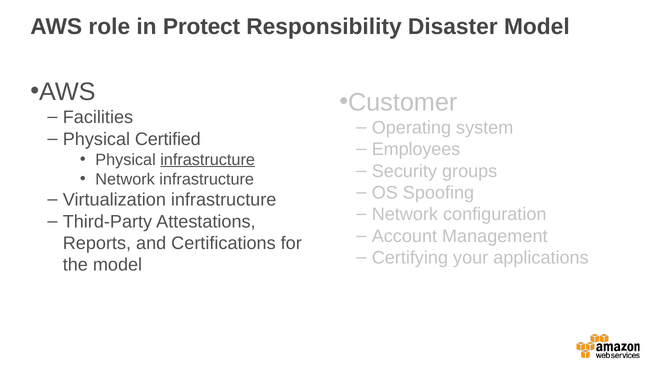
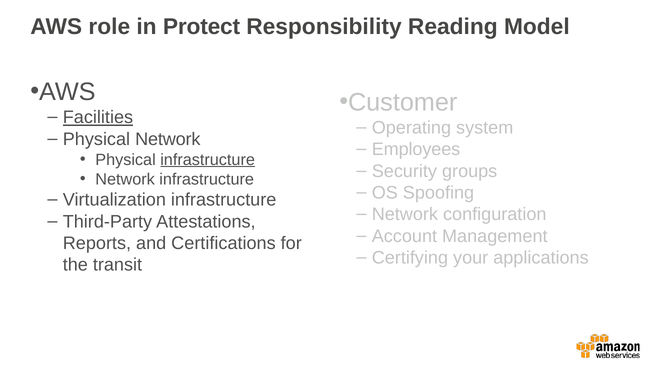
Disaster: Disaster -> Reading (453, 27)
Facilities underline: none -> present (98, 117)
Physical Certified: Certified -> Network (168, 139)
the model: model -> transit (118, 265)
